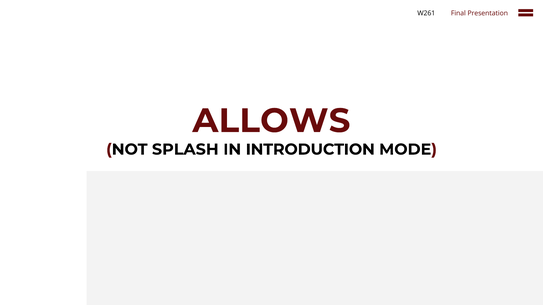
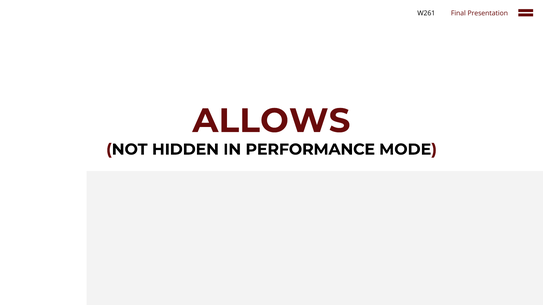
SPLASH: SPLASH -> HIDDEN (185, 150)
INTRODUCTION: INTRODUCTION -> PERFORMANCE (310, 150)
